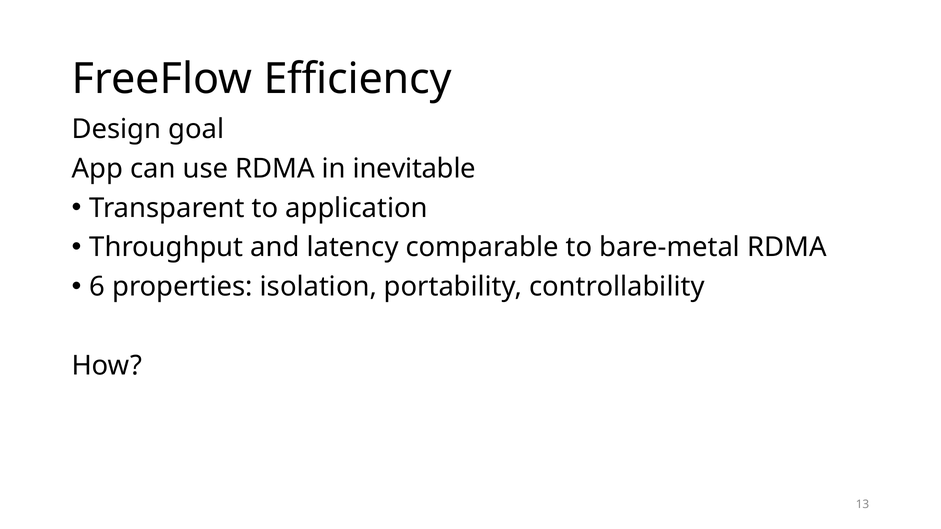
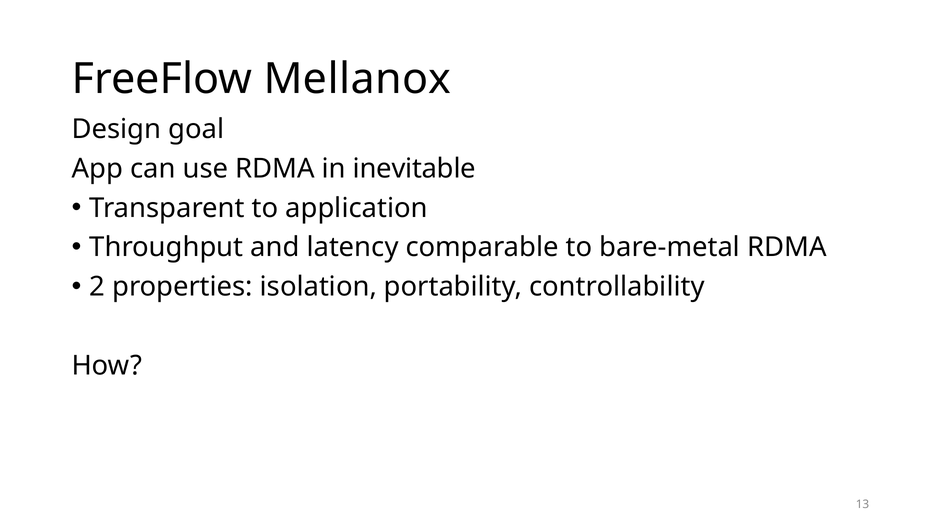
Efficiency: Efficiency -> Mellanox (357, 79)
6: 6 -> 2 (97, 287)
